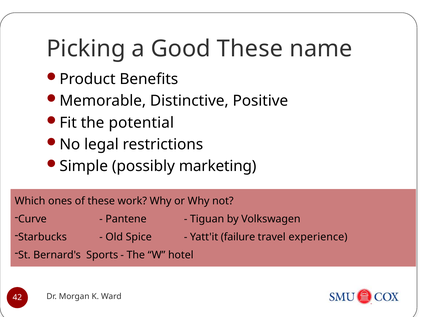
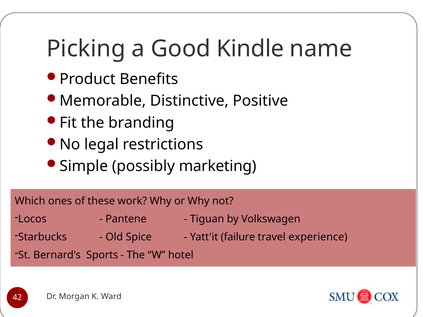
Good These: These -> Kindle (250, 49)
potential: potential -> branding (141, 123)
Curve: Curve -> Locos (32, 219)
